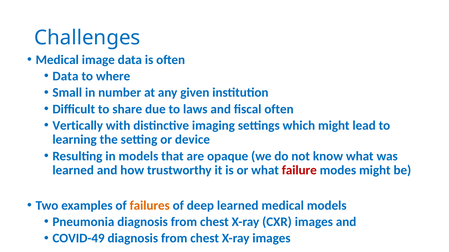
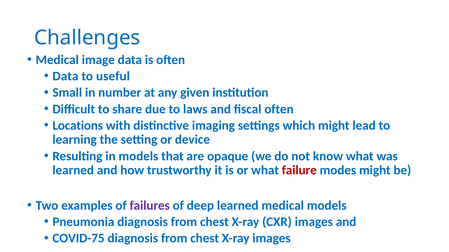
where: where -> useful (113, 76)
Vertically: Vertically -> Locations (78, 126)
failures colour: orange -> purple (150, 206)
COVID-49: COVID-49 -> COVID-75 (79, 239)
